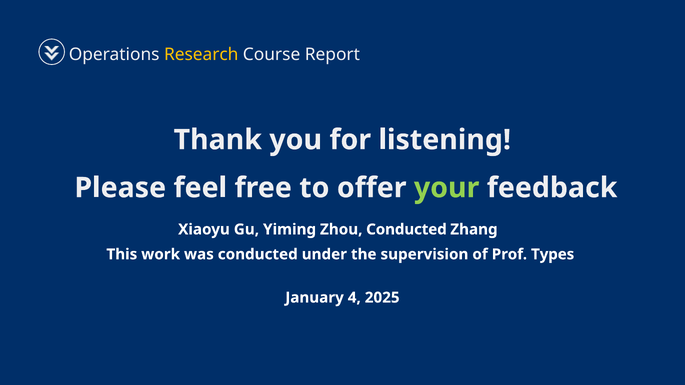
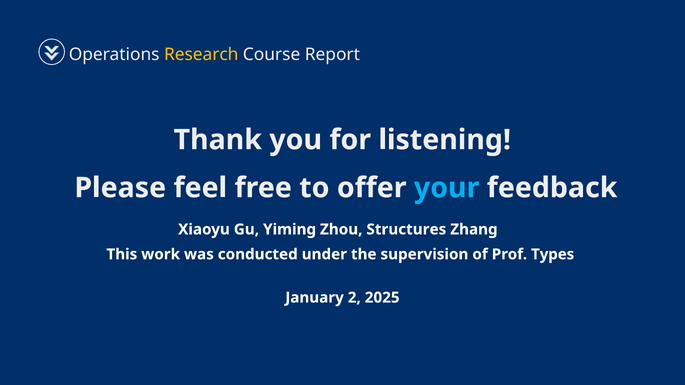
your colour: light green -> light blue (447, 188)
Zhou Conducted: Conducted -> Structures (406, 230)
4: 4 -> 2 (354, 298)
